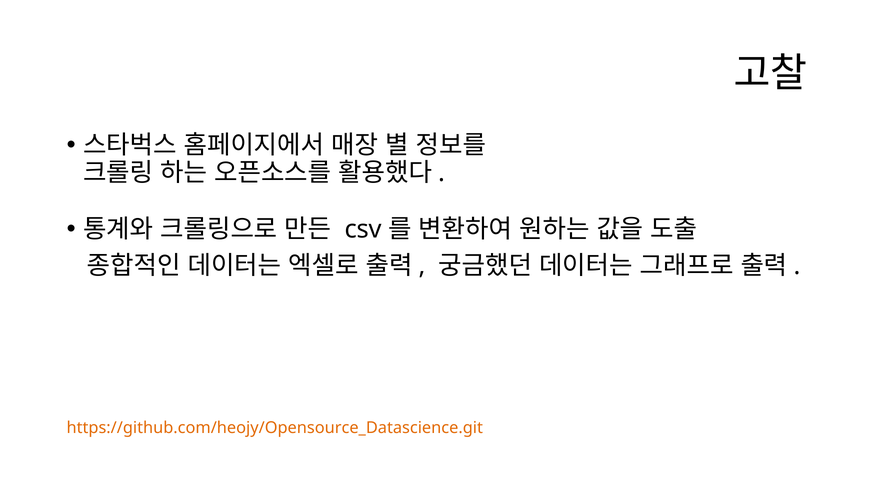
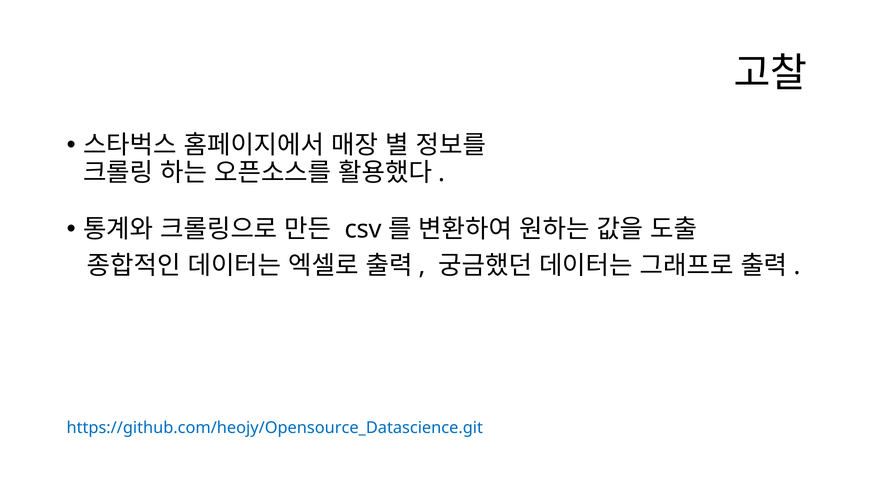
https://github.com/heojy/Opensource_Datascience.git colour: orange -> blue (275, 428)
